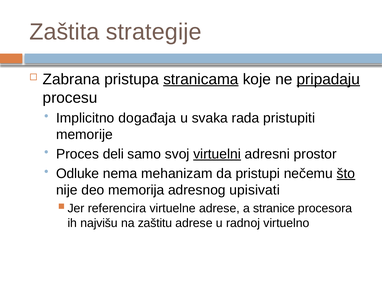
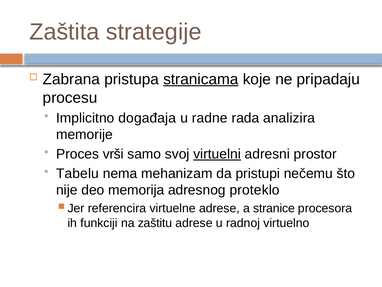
pripadaju underline: present -> none (328, 79)
svaka: svaka -> radne (210, 118)
pristupiti: pristupiti -> analizira (289, 118)
deli: deli -> vrši (113, 154)
Odluke: Odluke -> Tabelu (77, 173)
što underline: present -> none (346, 173)
upisivati: upisivati -> proteklo (255, 190)
najvišu: najvišu -> funkciji (99, 223)
